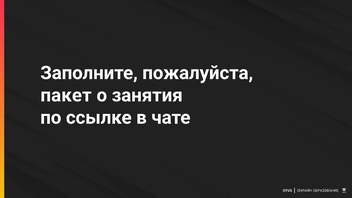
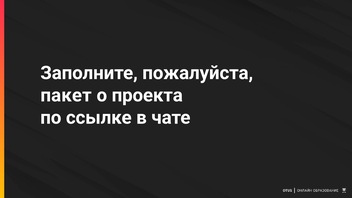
занятия: занятия -> проекта (147, 95)
